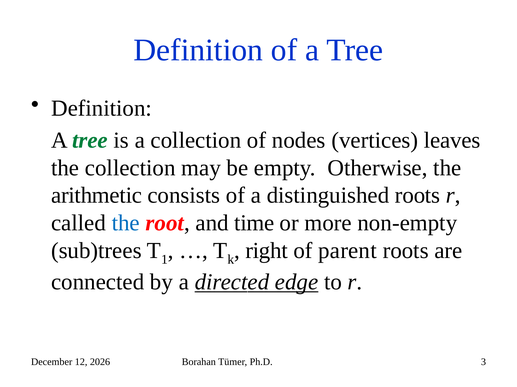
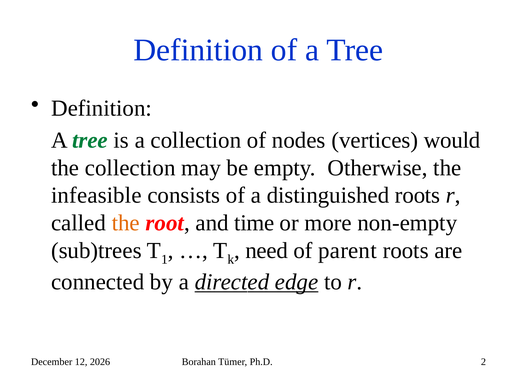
leaves: leaves -> would (452, 141)
arithmetic: arithmetic -> infeasible (96, 196)
the colour: blue -> orange (126, 223)
right: right -> need (267, 251)
3: 3 -> 2 (483, 362)
